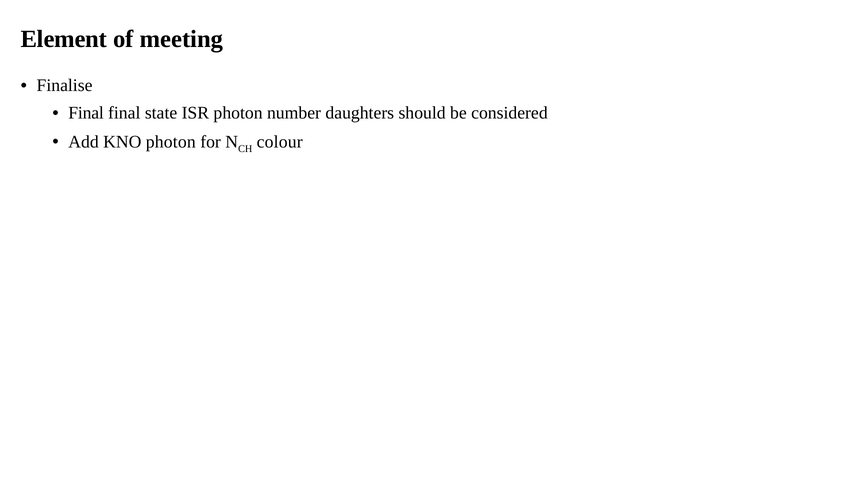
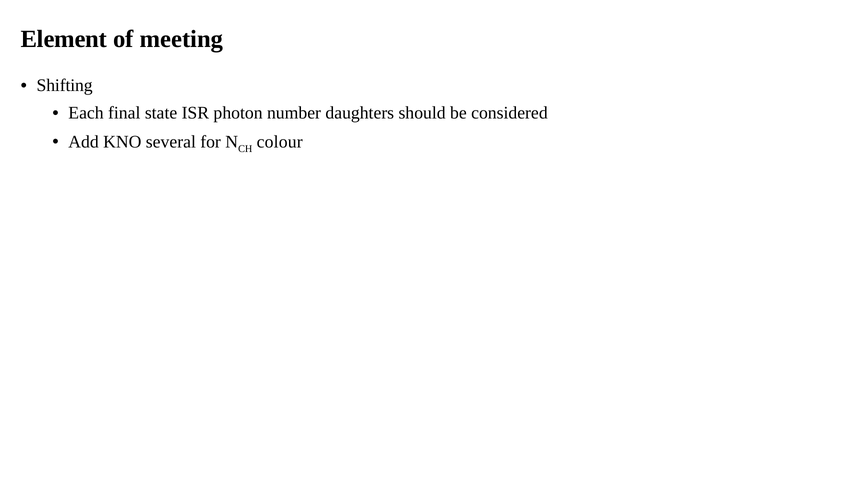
Finalise: Finalise -> Shifting (65, 85)
Final: Final -> Each (86, 113)
KNO photon: photon -> several (171, 142)
